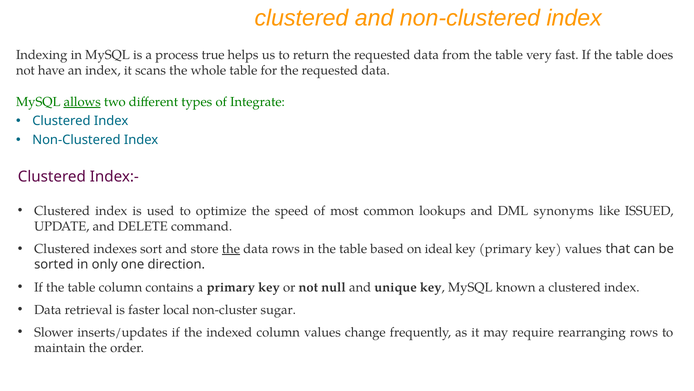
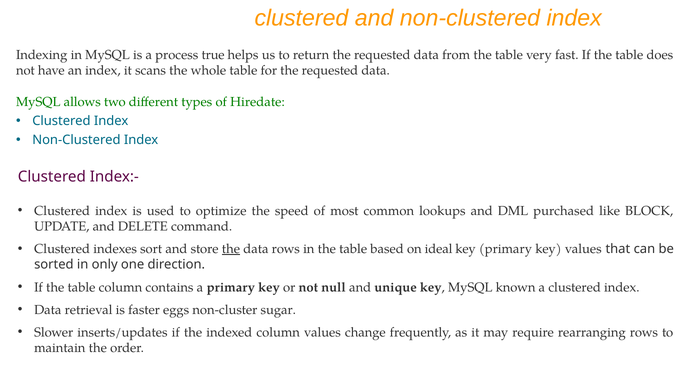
allows underline: present -> none (82, 102)
Integrate: Integrate -> Hiredate (257, 102)
synonyms: synonyms -> purchased (564, 210)
ISSUED: ISSUED -> BLOCK (649, 210)
local: local -> eggs (176, 309)
